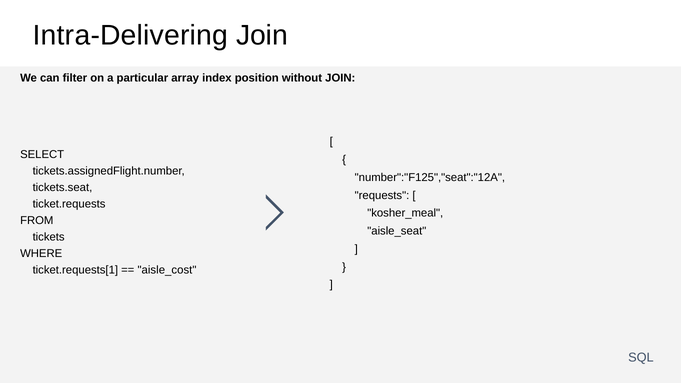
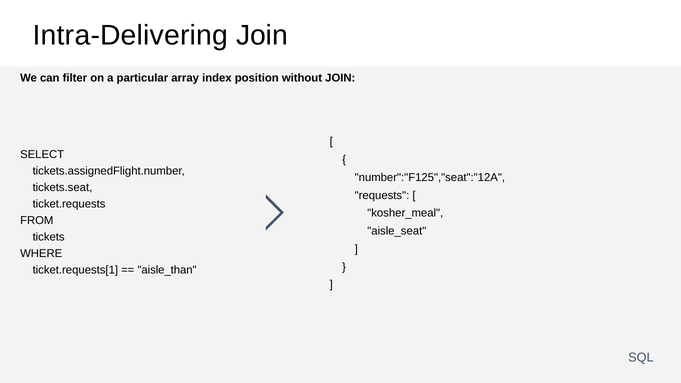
aisle_cost: aisle_cost -> aisle_than (167, 270)
